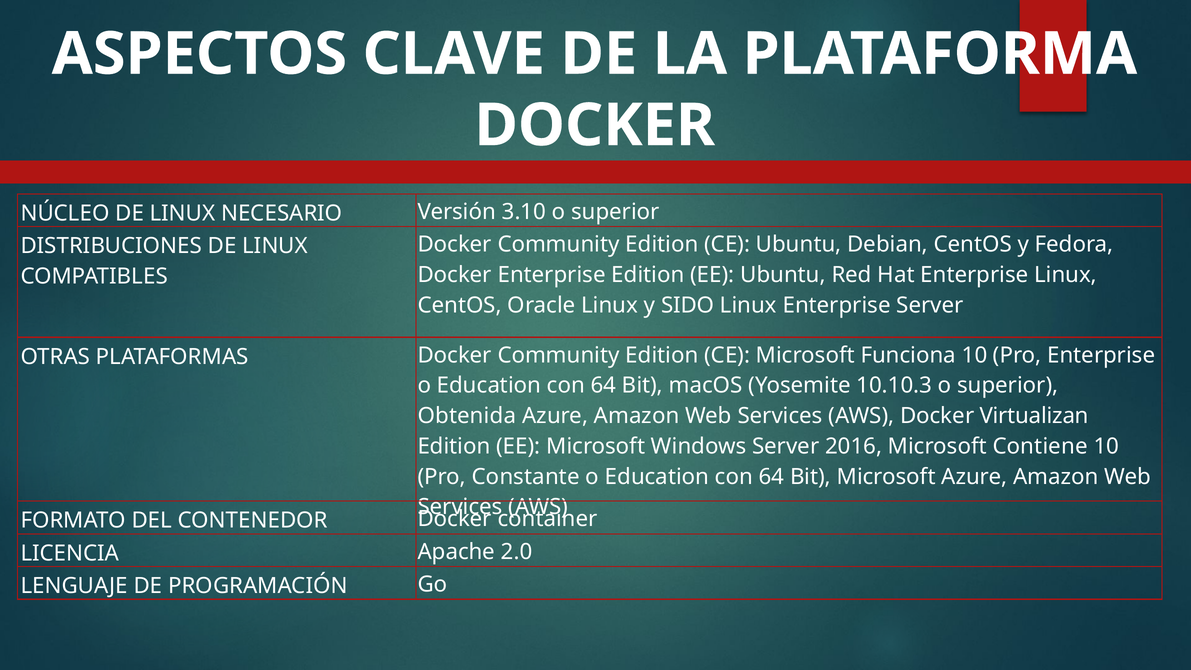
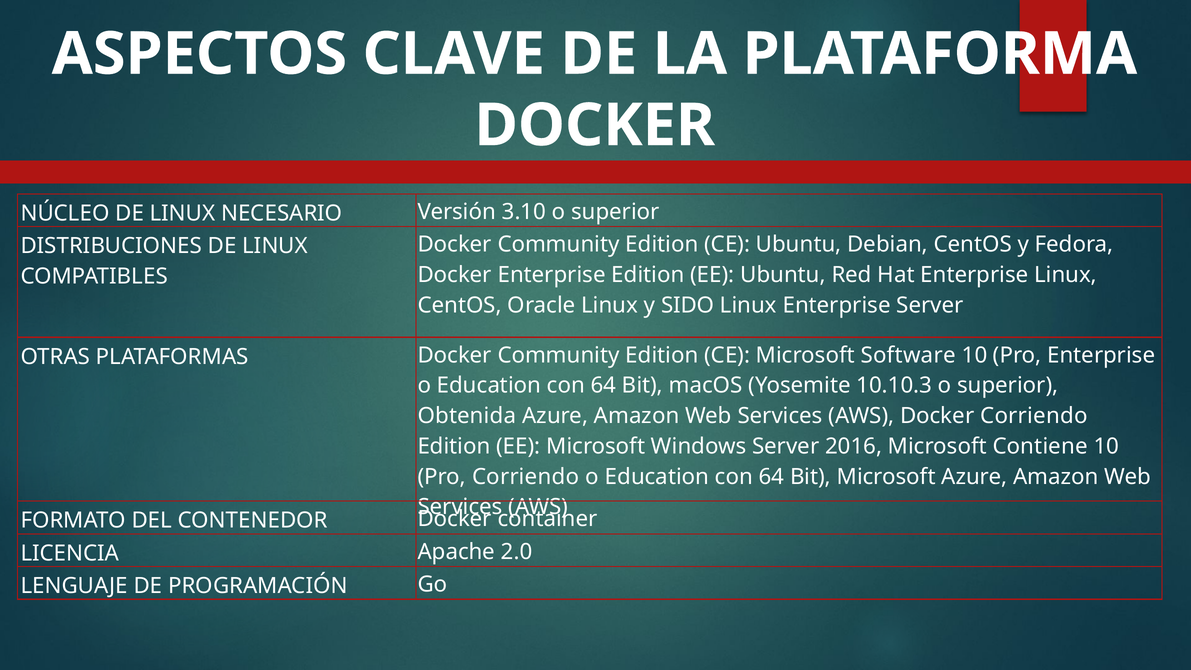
Funciona: Funciona -> Software (908, 355)
Docker Virtualizan: Virtualizan -> Corriendo (1034, 416)
Pro Constante: Constante -> Corriendo (526, 477)
